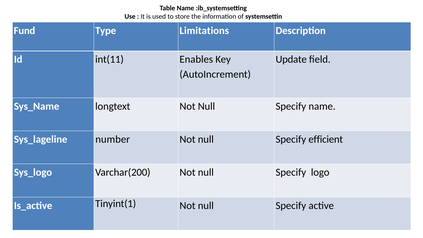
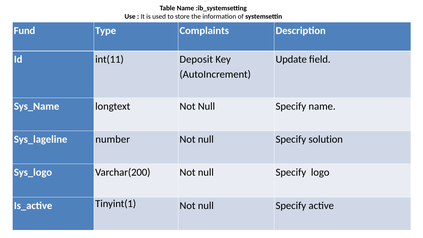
Limitations: Limitations -> Complaints (204, 31)
Enables: Enables -> Deposit (196, 59)
efficient: efficient -> solution (326, 139)
